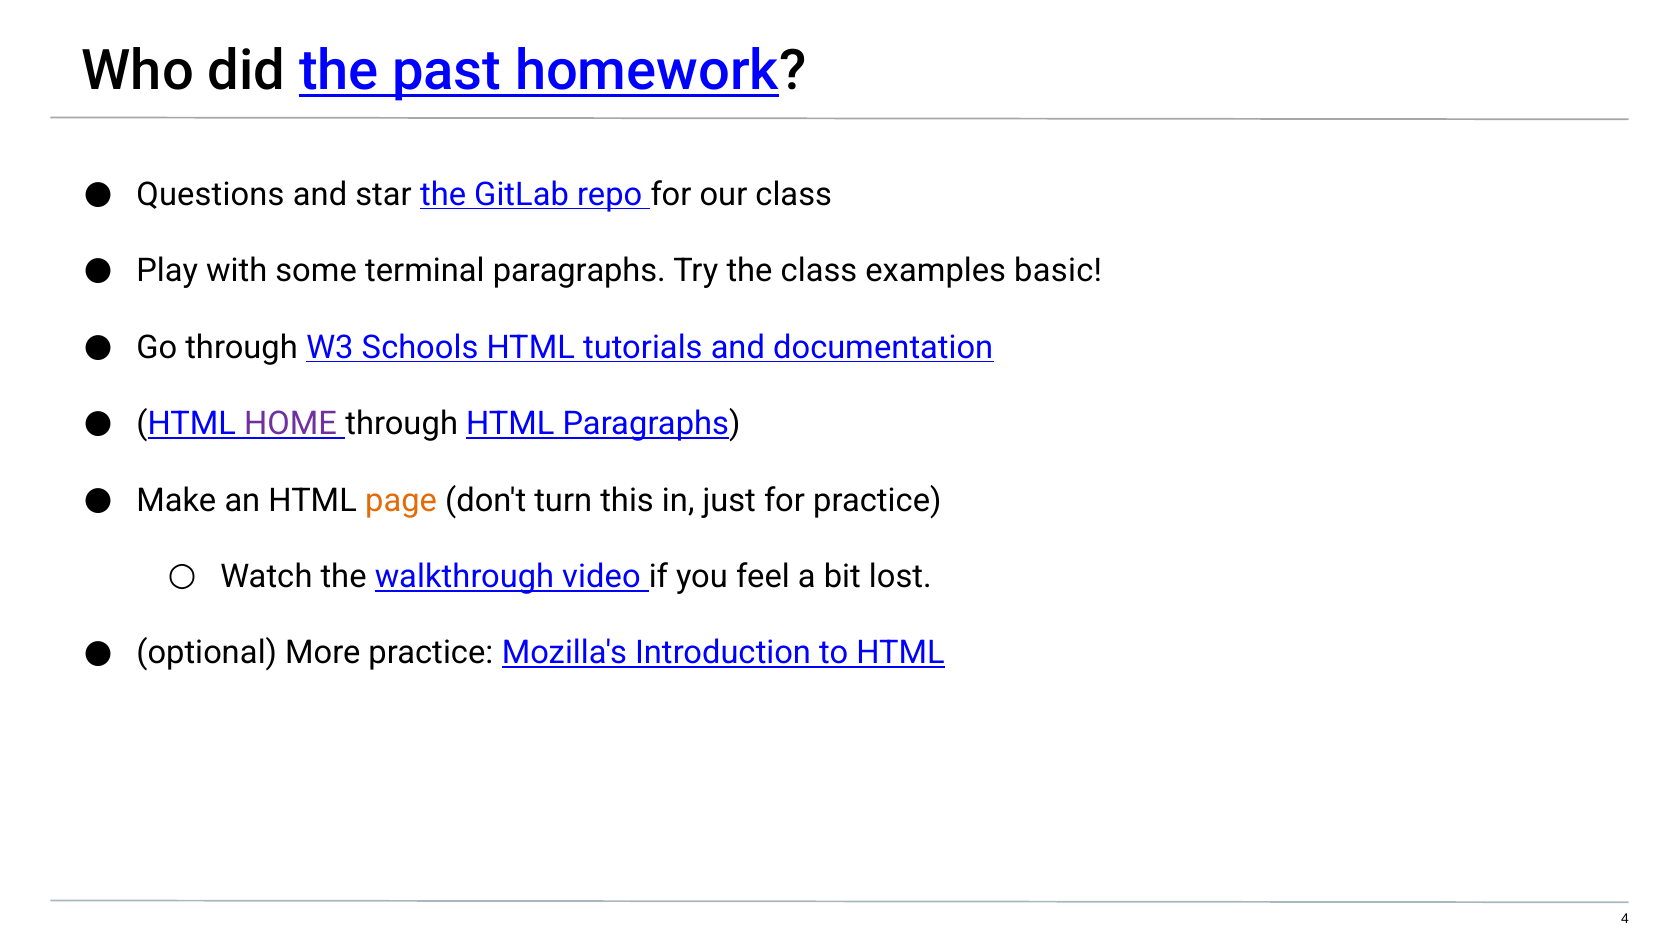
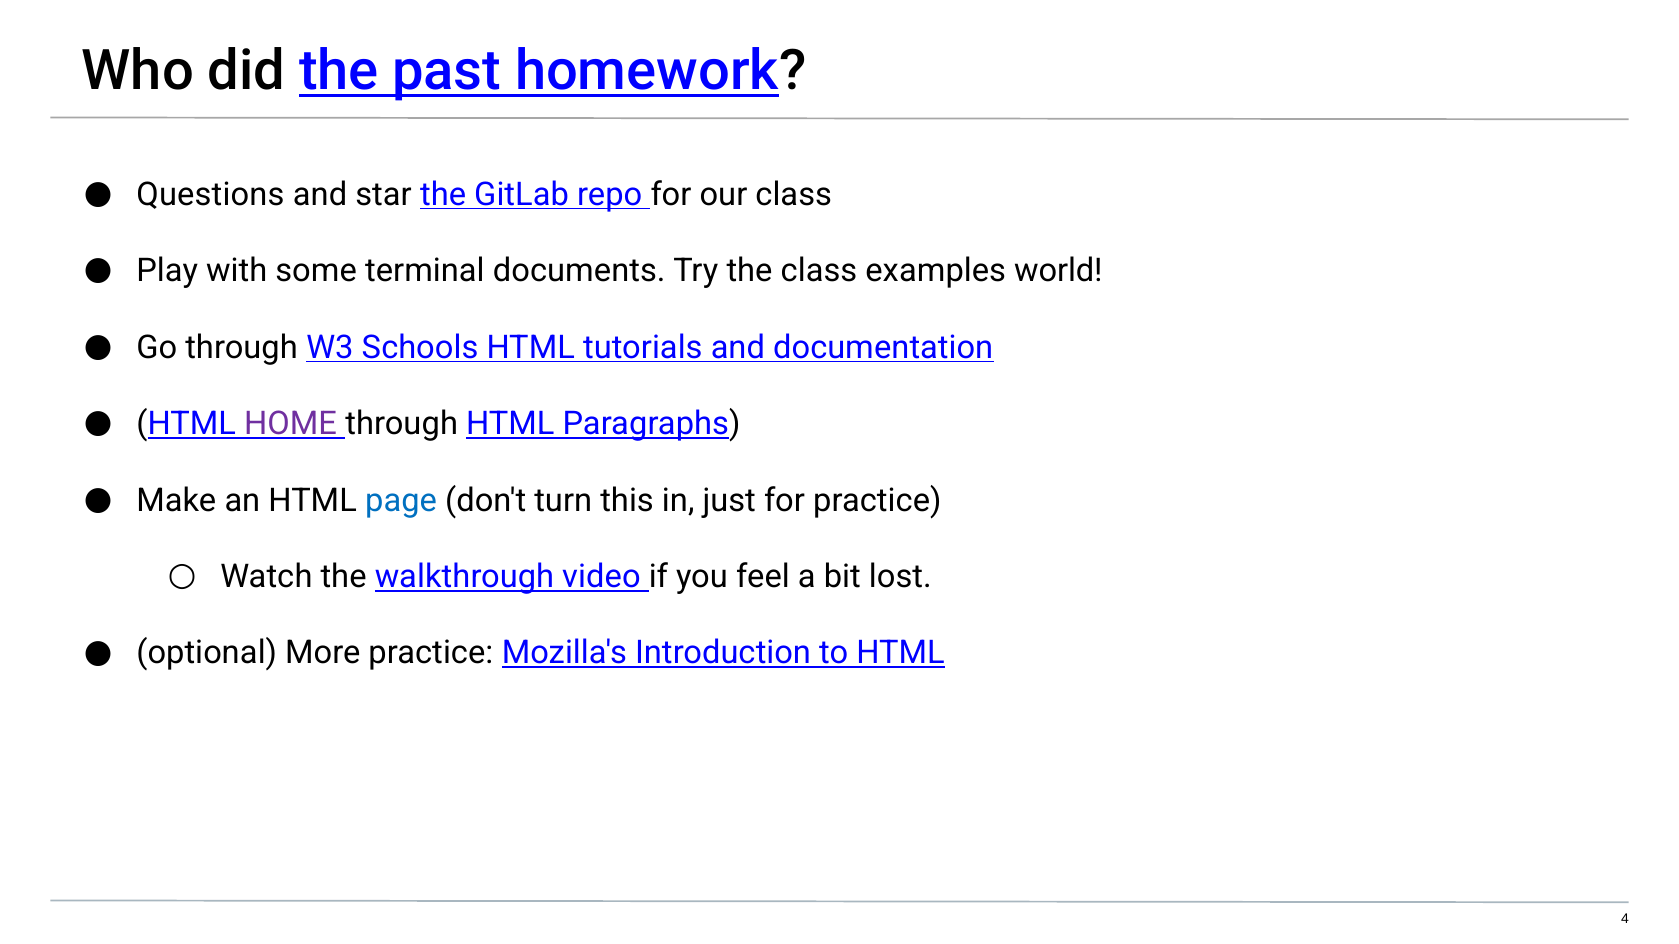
terminal paragraphs: paragraphs -> documents (579, 271)
basic: basic -> world (1058, 271)
page colour: orange -> blue (401, 501)
